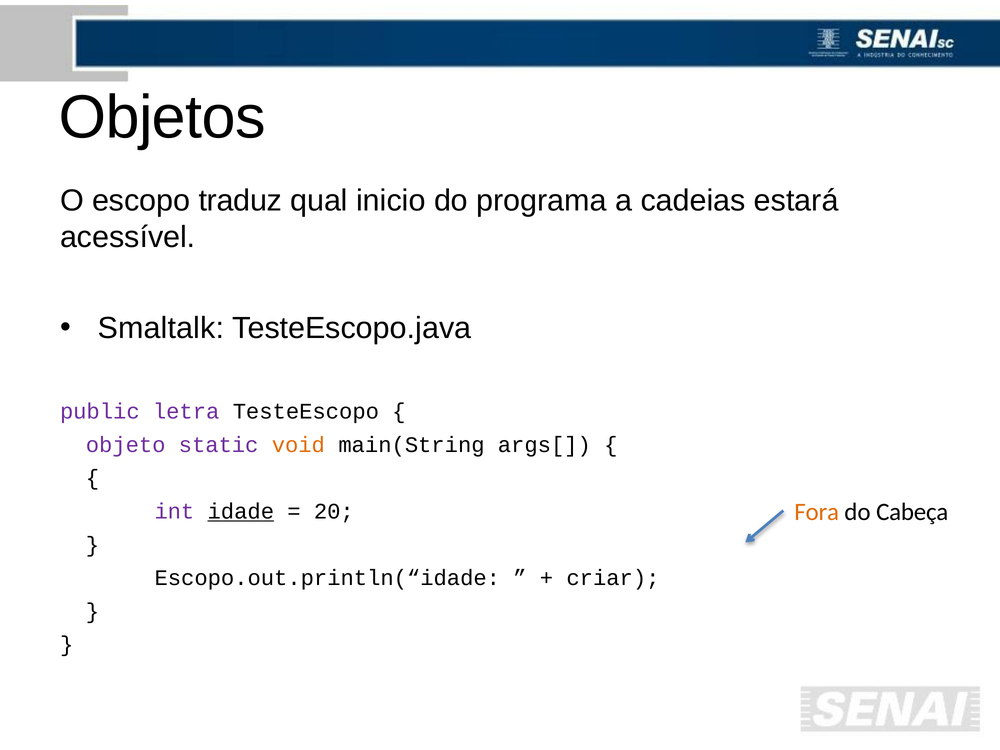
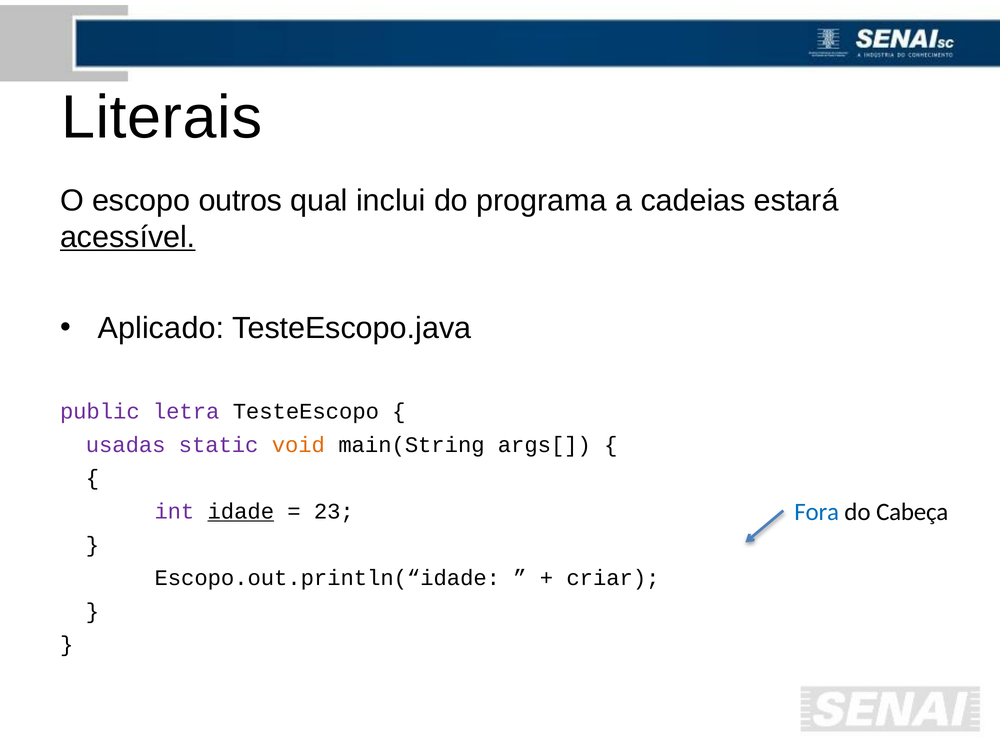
Objetos: Objetos -> Literais (162, 118)
traduz: traduz -> outros (240, 200)
inicio: inicio -> inclui (391, 200)
acessível underline: none -> present (128, 237)
Smaltalk: Smaltalk -> Aplicado (161, 328)
objeto: objeto -> usadas (126, 445)
Fora colour: orange -> blue (817, 512)
20: 20 -> 23 (334, 511)
